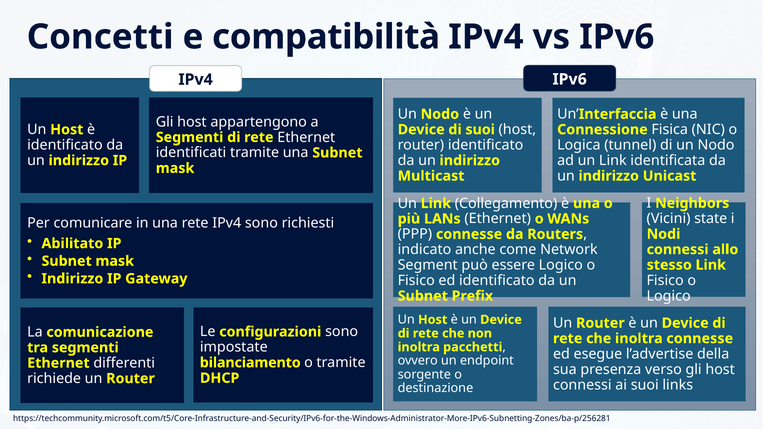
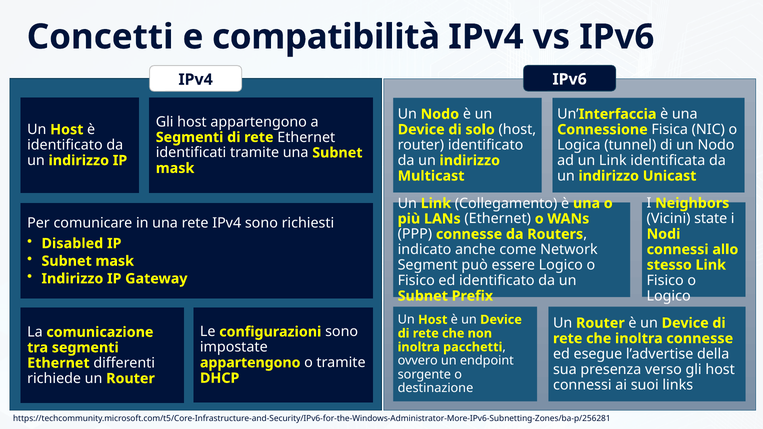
di suoi: suoi -> solo (480, 130)
Abilitato: Abilitato -> Disabled (72, 244)
bilanciamento: bilanciamento -> appartengono (250, 363)
